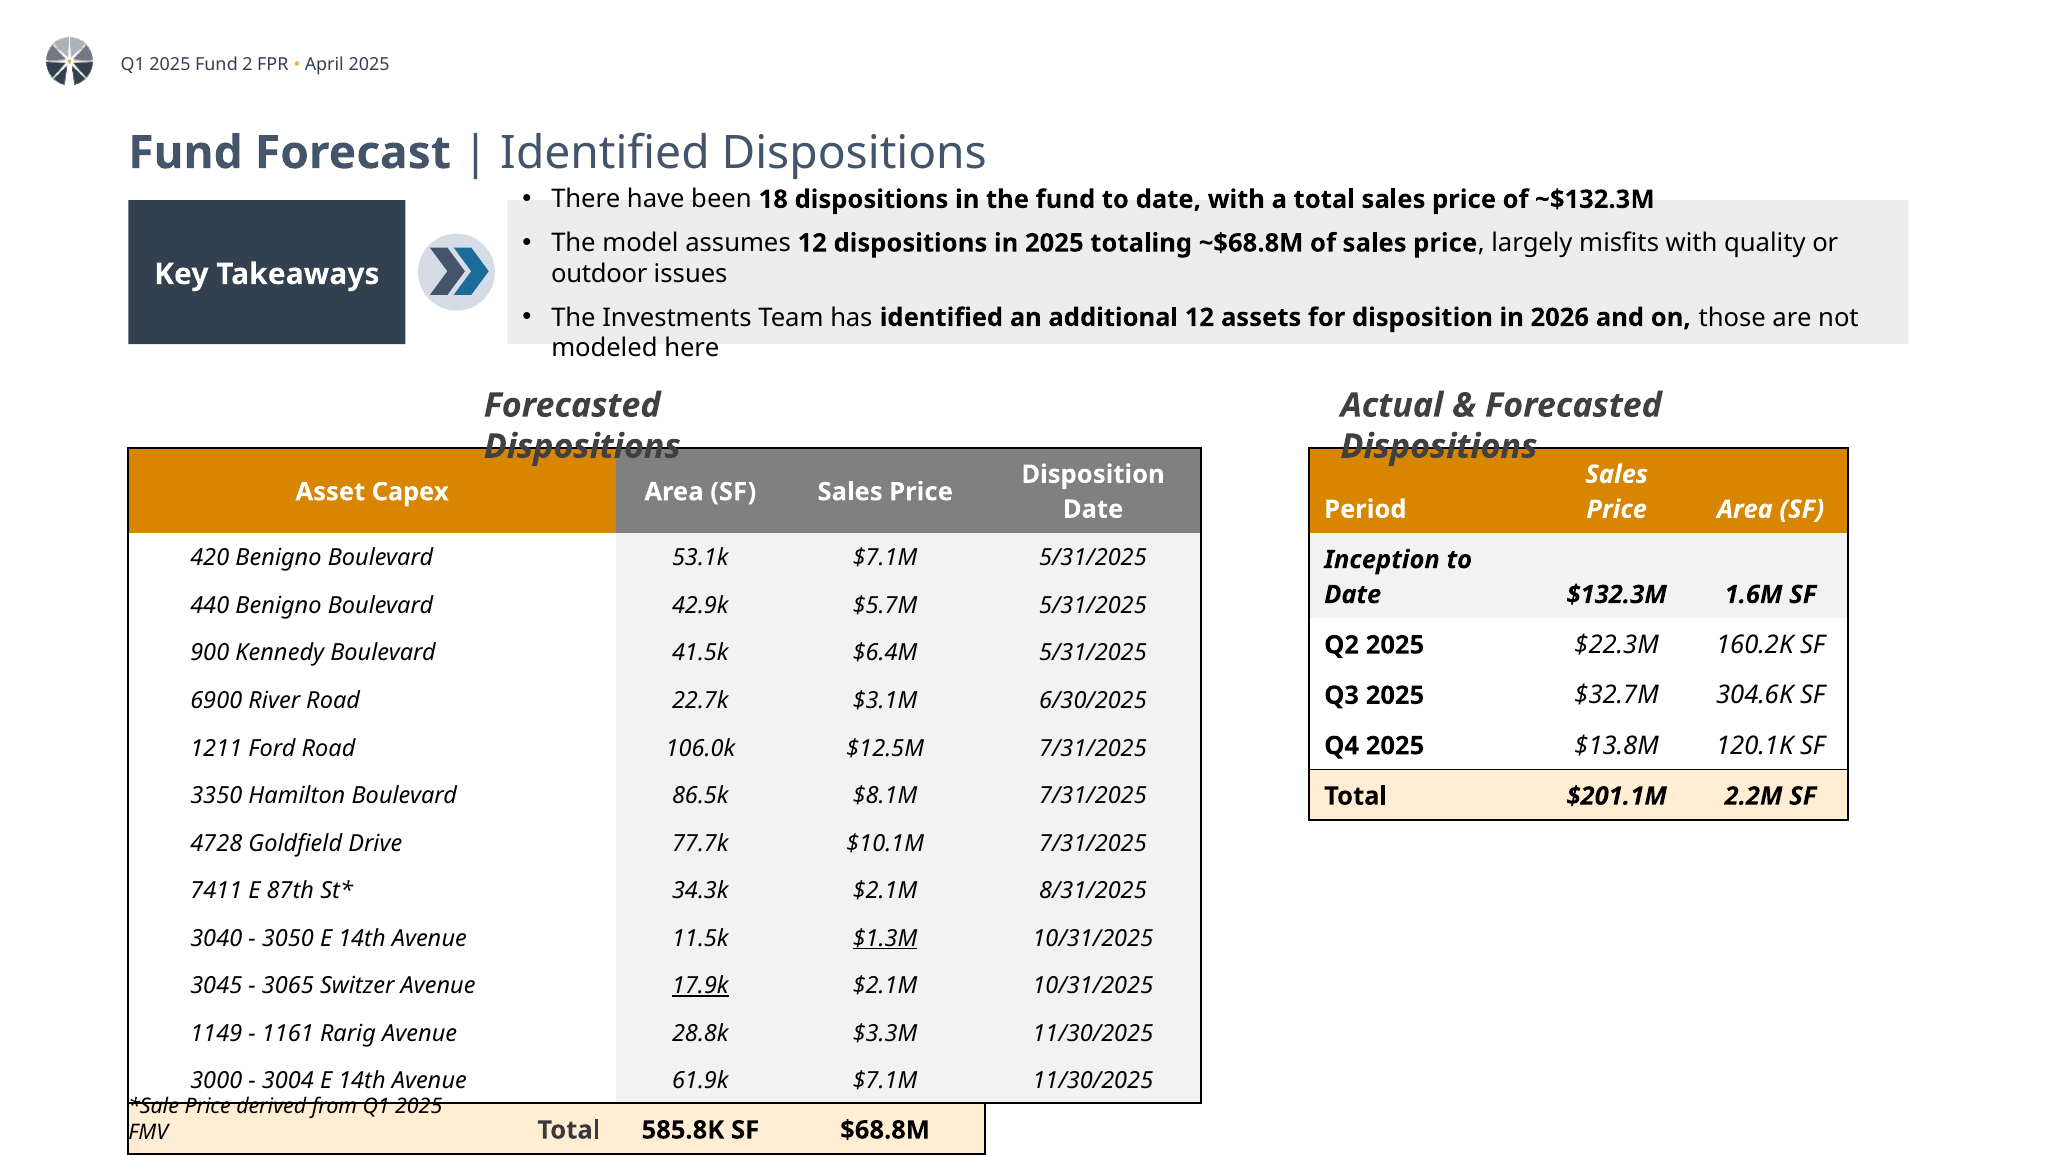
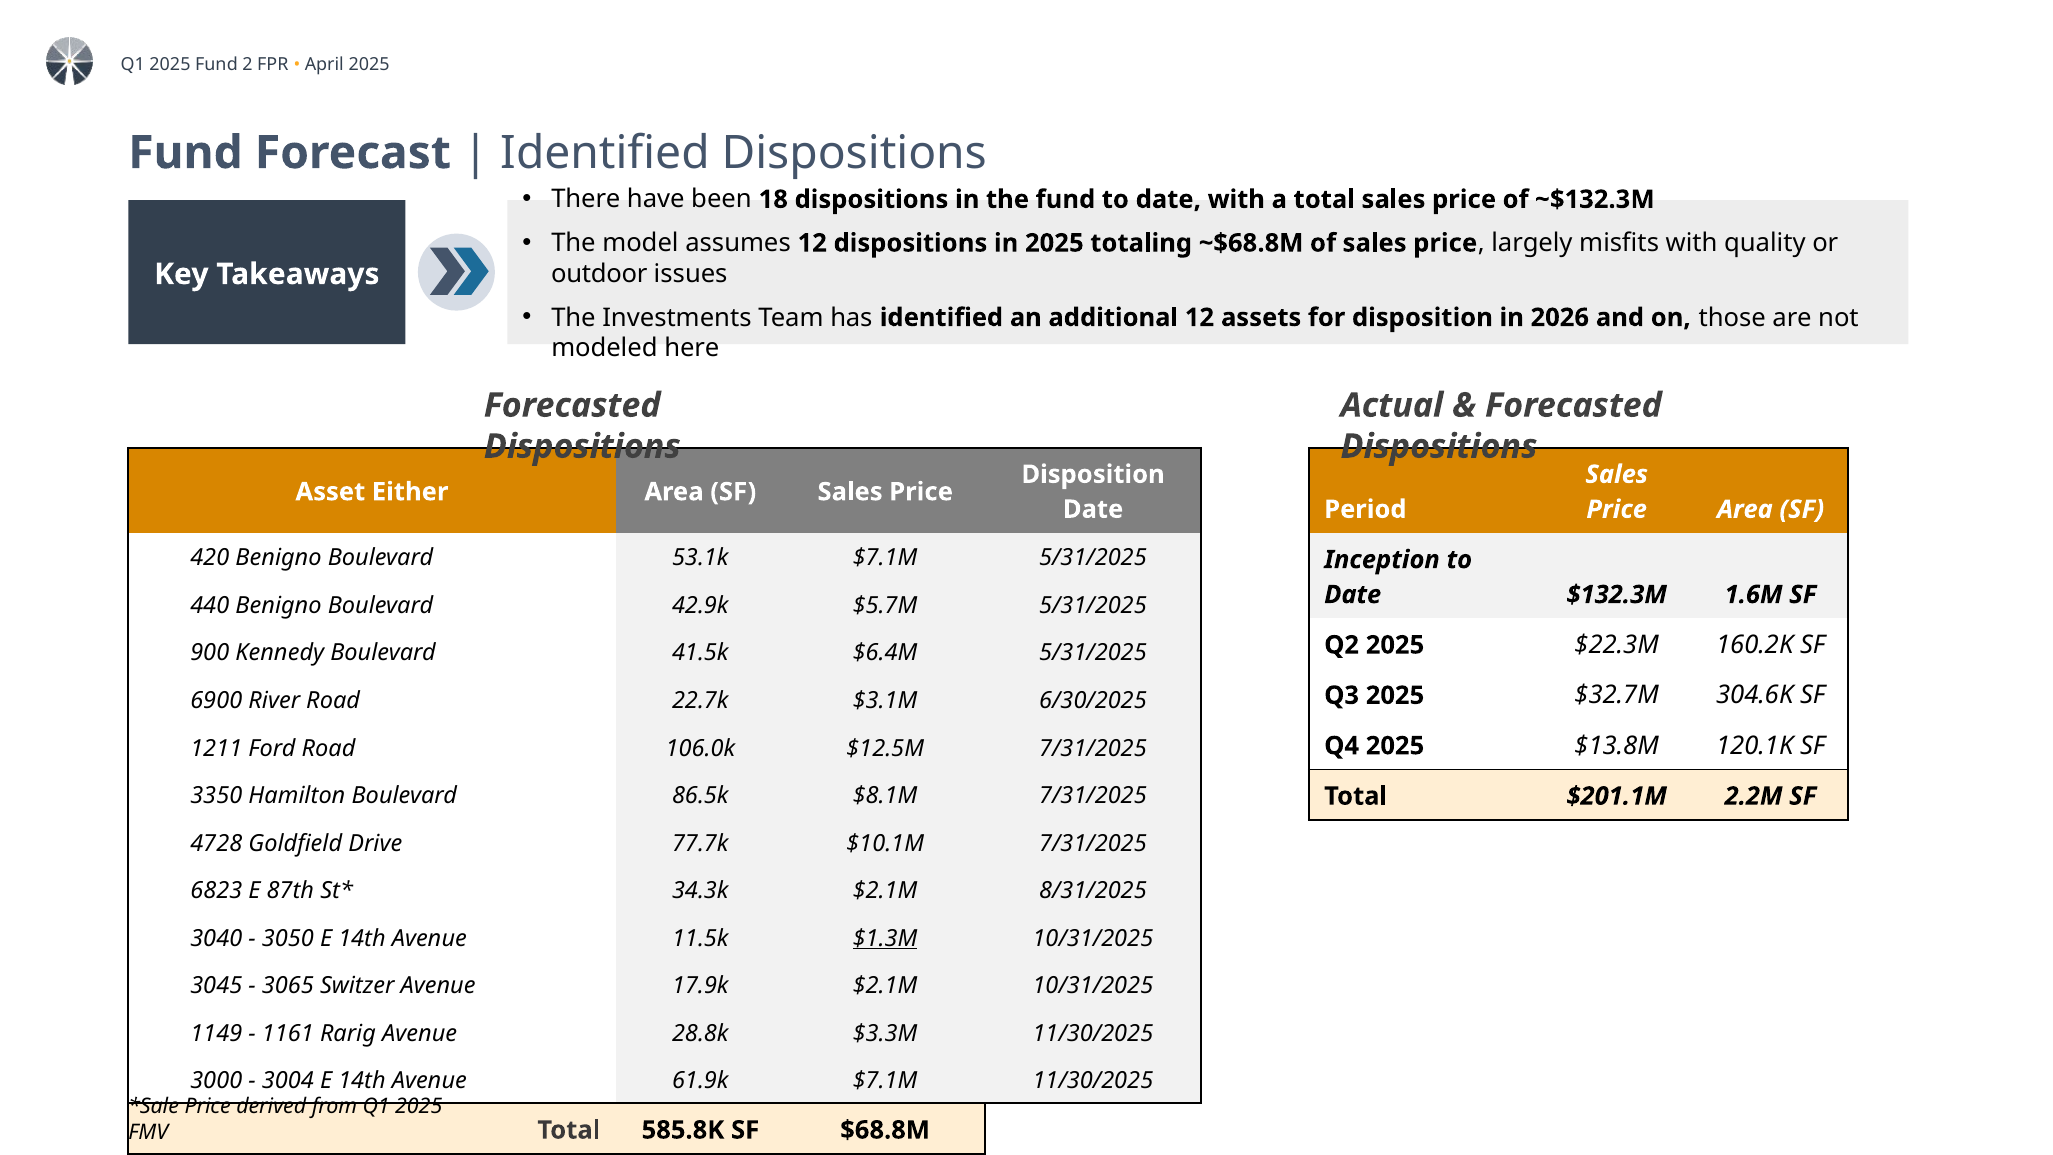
Capex: Capex -> Either (410, 492)
7411: 7411 -> 6823 (216, 891)
17.9k underline: present -> none (700, 986)
